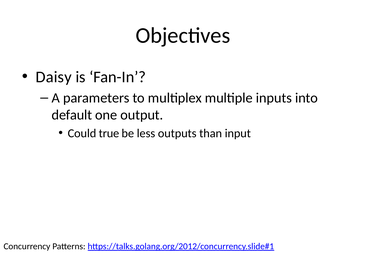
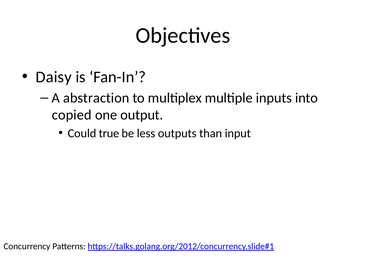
parameters: parameters -> abstraction (96, 98)
default: default -> copied (72, 115)
